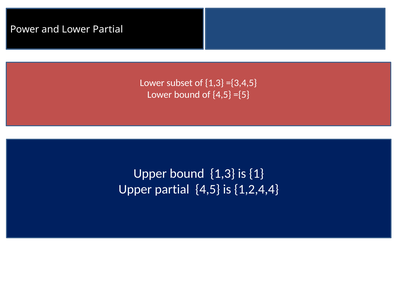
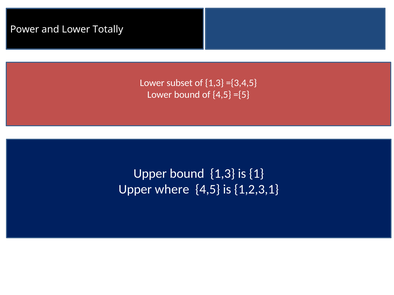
Lower Partial: Partial -> Totally (108, 29)
Upper partial: partial -> where (172, 190)
1,2,4,4: 1,2,4,4 -> 1,2,3,1 (256, 190)
